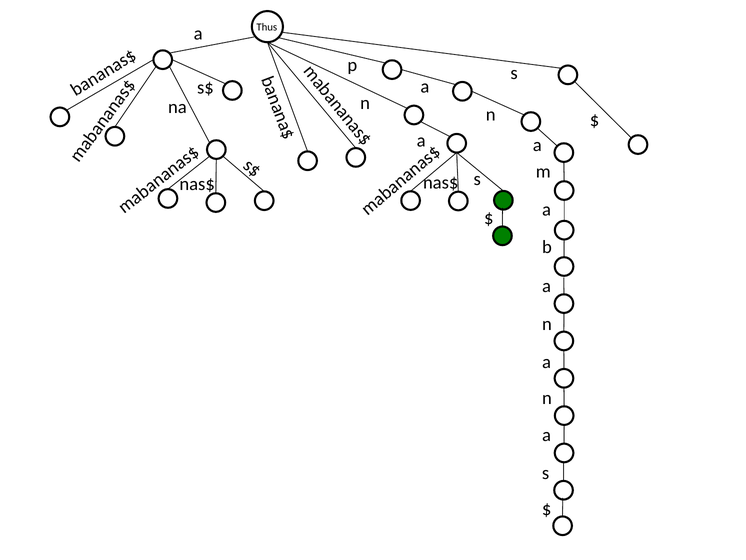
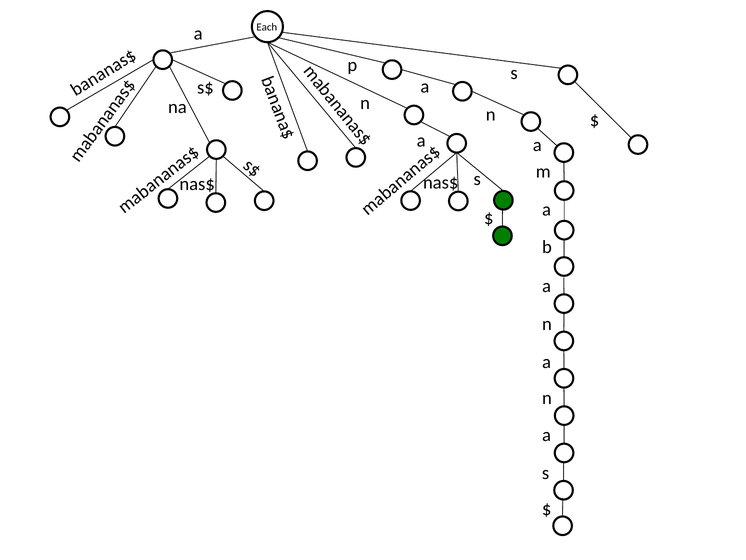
Thus: Thus -> Each (267, 27)
